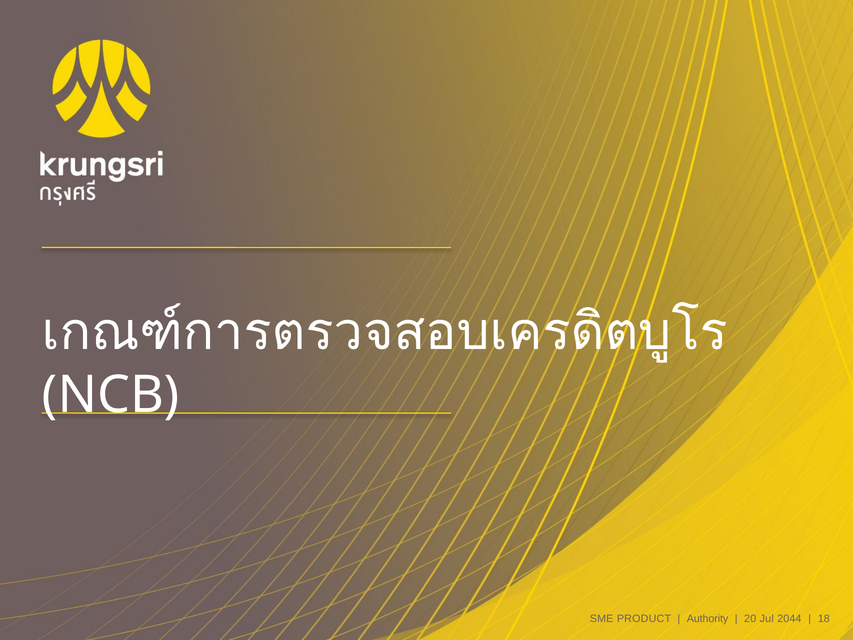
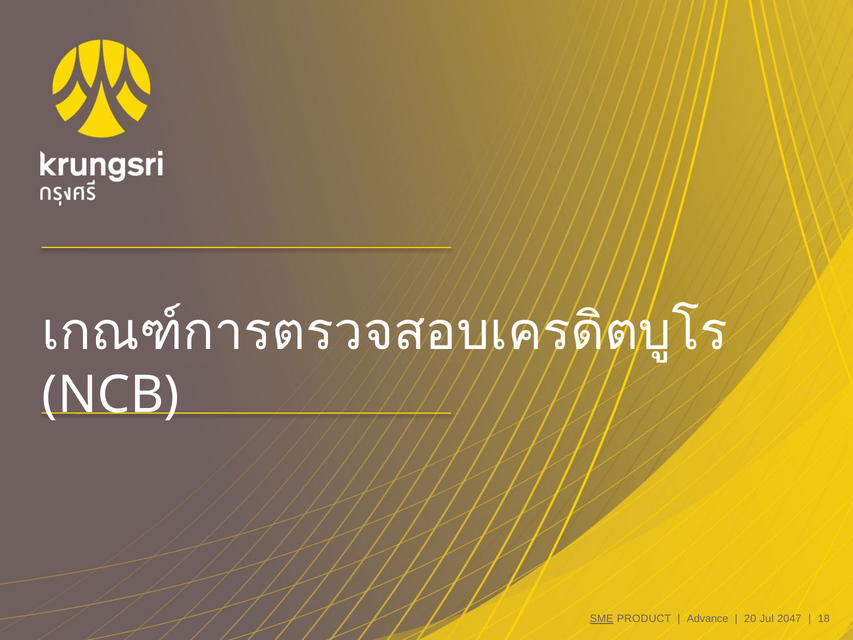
SME underline: none -> present (602, 619)
Authority: Authority -> Advance (708, 619)
2044: 2044 -> 2047 (789, 619)
